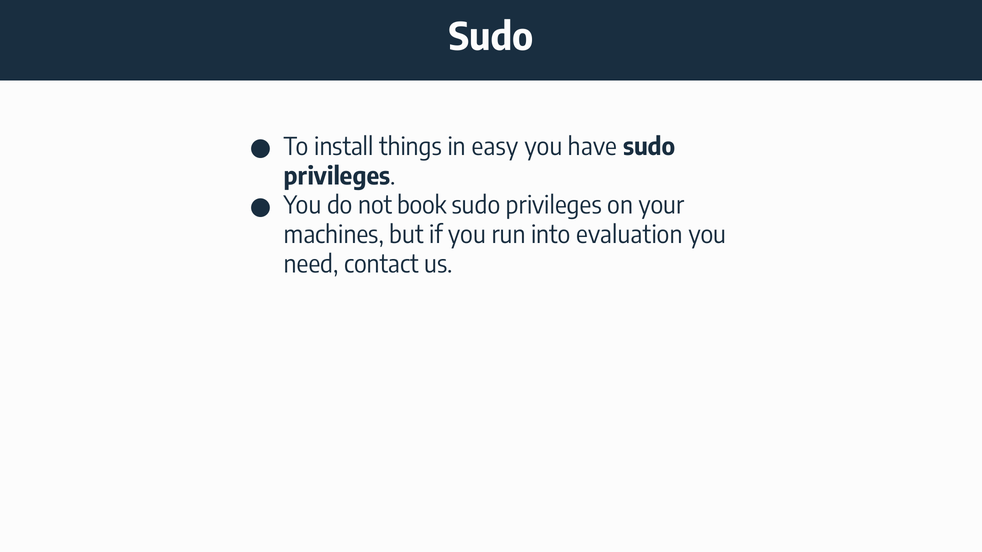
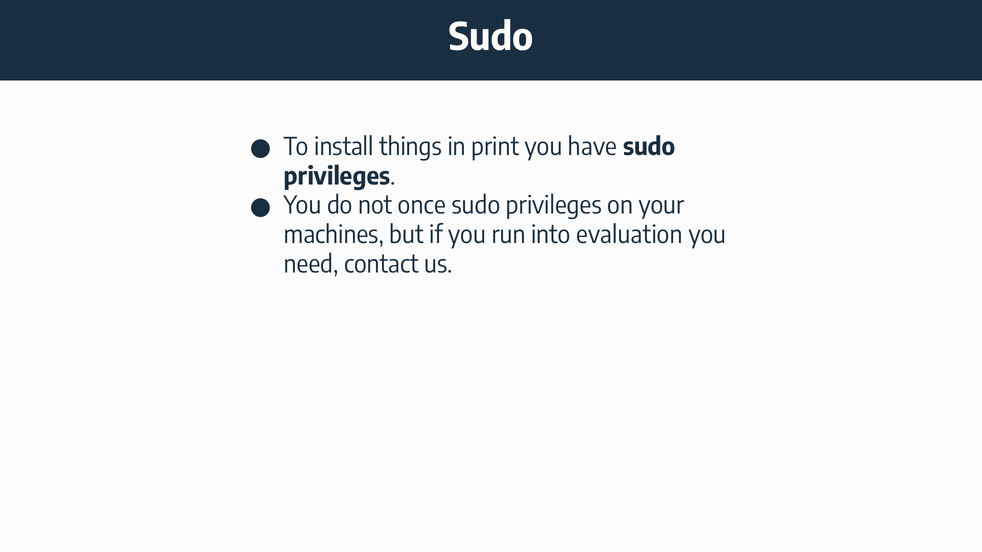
easy: easy -> print (495, 147)
book: book -> once (422, 206)
